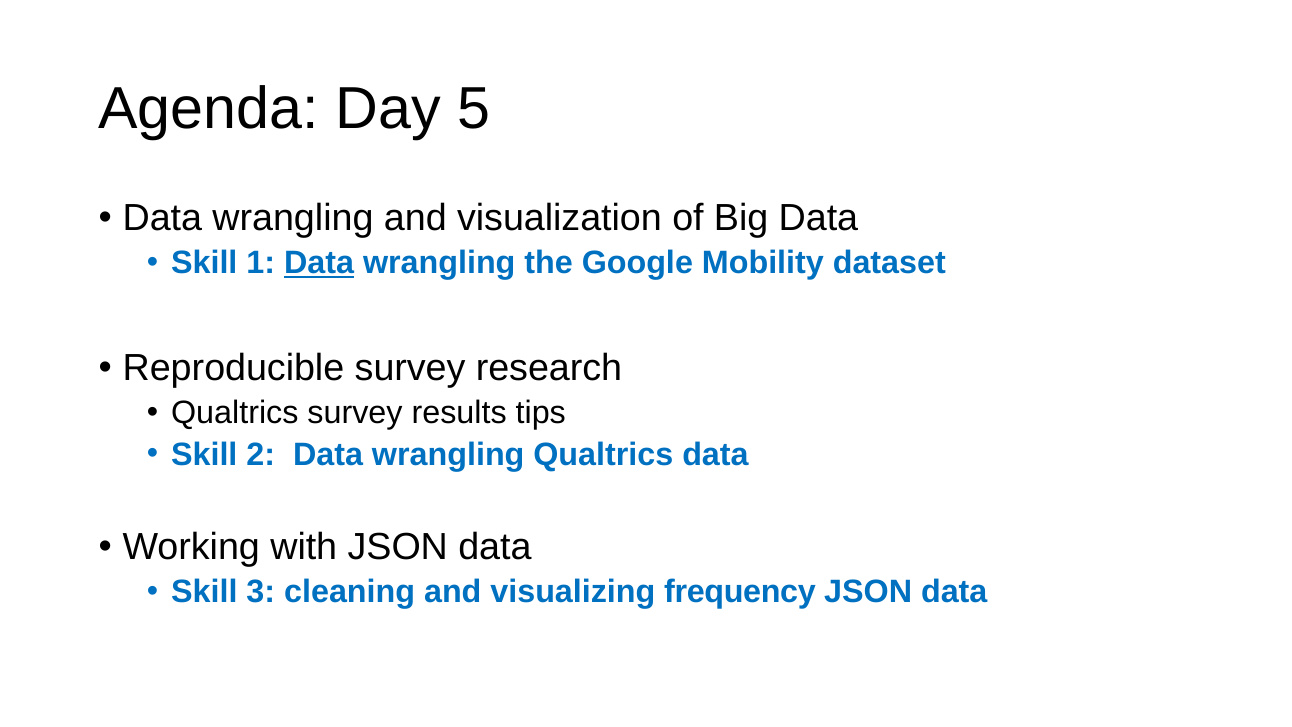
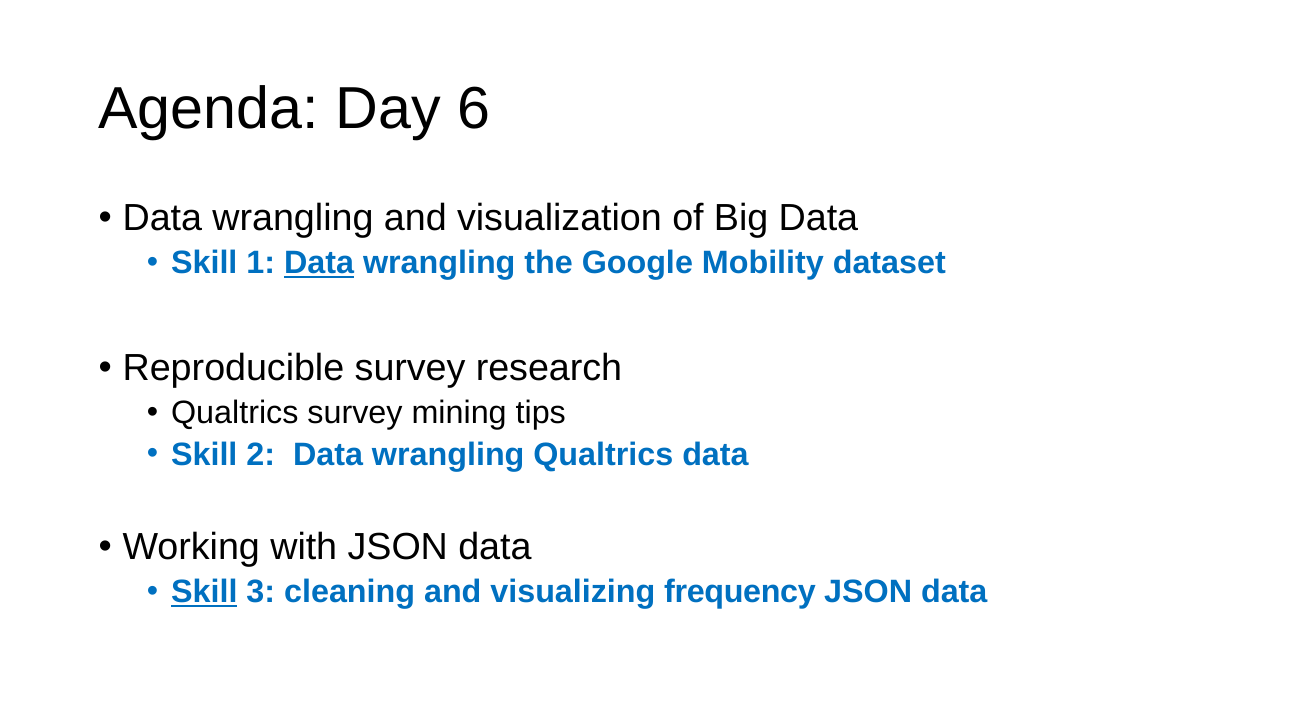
5: 5 -> 6 (473, 109)
results: results -> mining (459, 413)
Skill underline: none -> present (204, 591)
